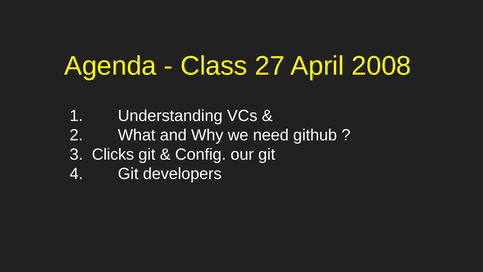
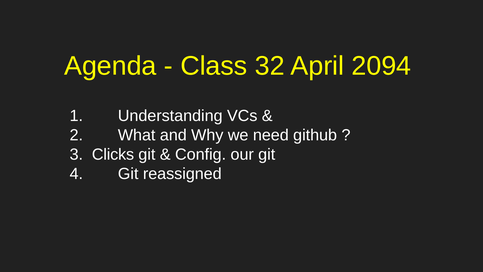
27: 27 -> 32 (270, 66)
2008: 2008 -> 2094 (381, 66)
developers: developers -> reassigned (182, 174)
